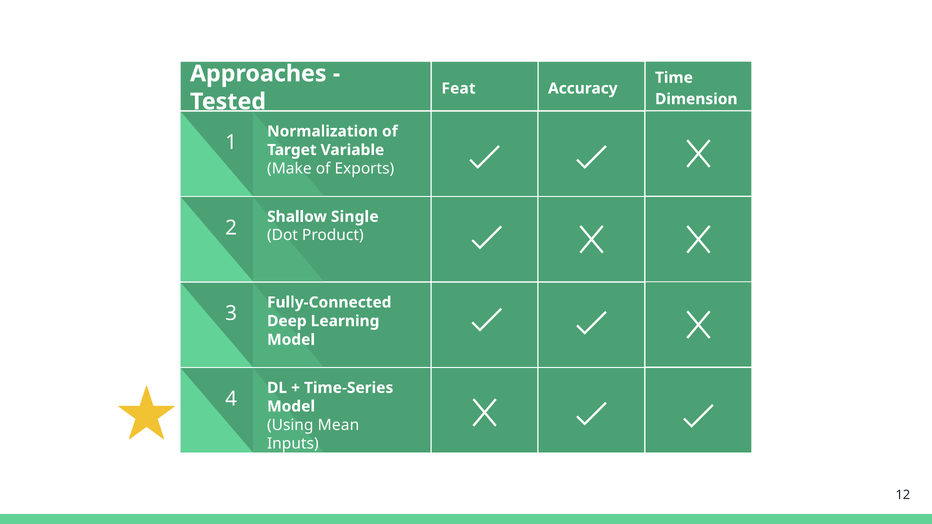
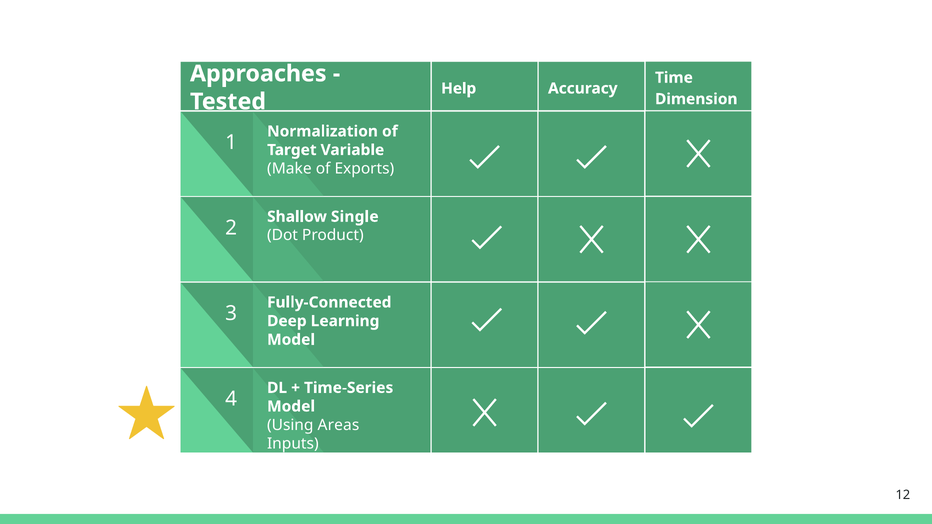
Feat: Feat -> Help (459, 89)
Mean: Mean -> Areas (338, 425)
